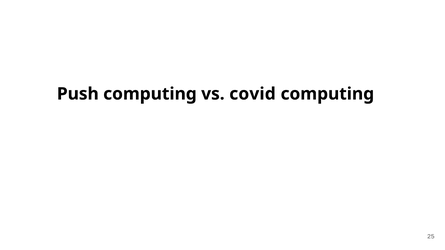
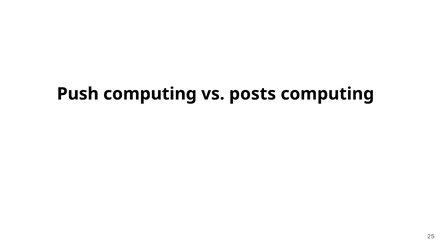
covid: covid -> posts (253, 94)
